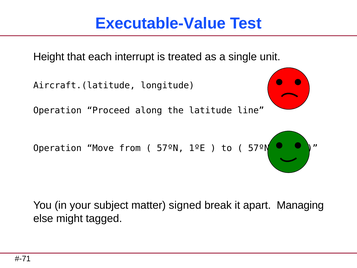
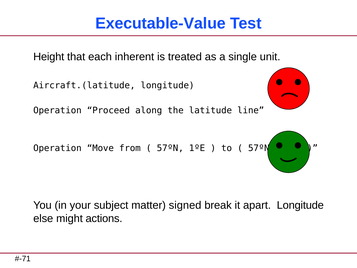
interrupt: interrupt -> inherent (134, 57)
apart Managing: Managing -> Longitude (300, 205)
tagged: tagged -> actions (104, 218)
